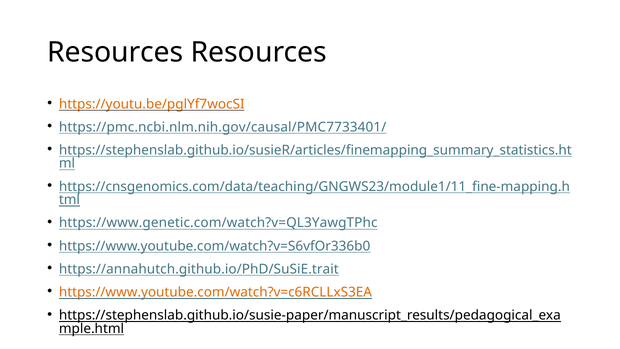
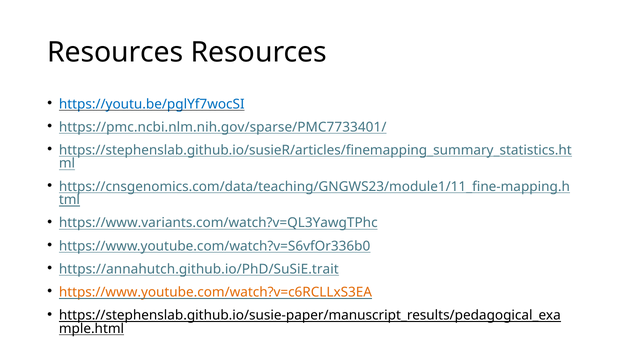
https://youtu.be/pglYf7wocSI colour: orange -> blue (152, 104)
https://pmc.ncbi.nlm.nih.gov/causal/PMC7733401/: https://pmc.ncbi.nlm.nih.gov/causal/PMC7733401/ -> https://pmc.ncbi.nlm.nih.gov/sparse/PMC7733401/ (223, 127)
https://www.genetic.com/watch?v=QL3YawgTPhc: https://www.genetic.com/watch?v=QL3YawgTPhc -> https://www.variants.com/watch?v=QL3YawgTPhc (218, 223)
